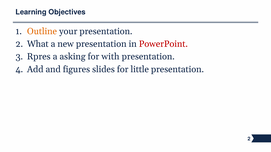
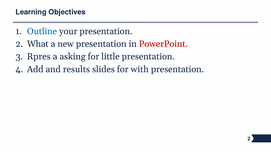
Outline colour: orange -> blue (42, 31)
with: with -> little (111, 57)
figures: figures -> results (76, 69)
little: little -> with (140, 69)
